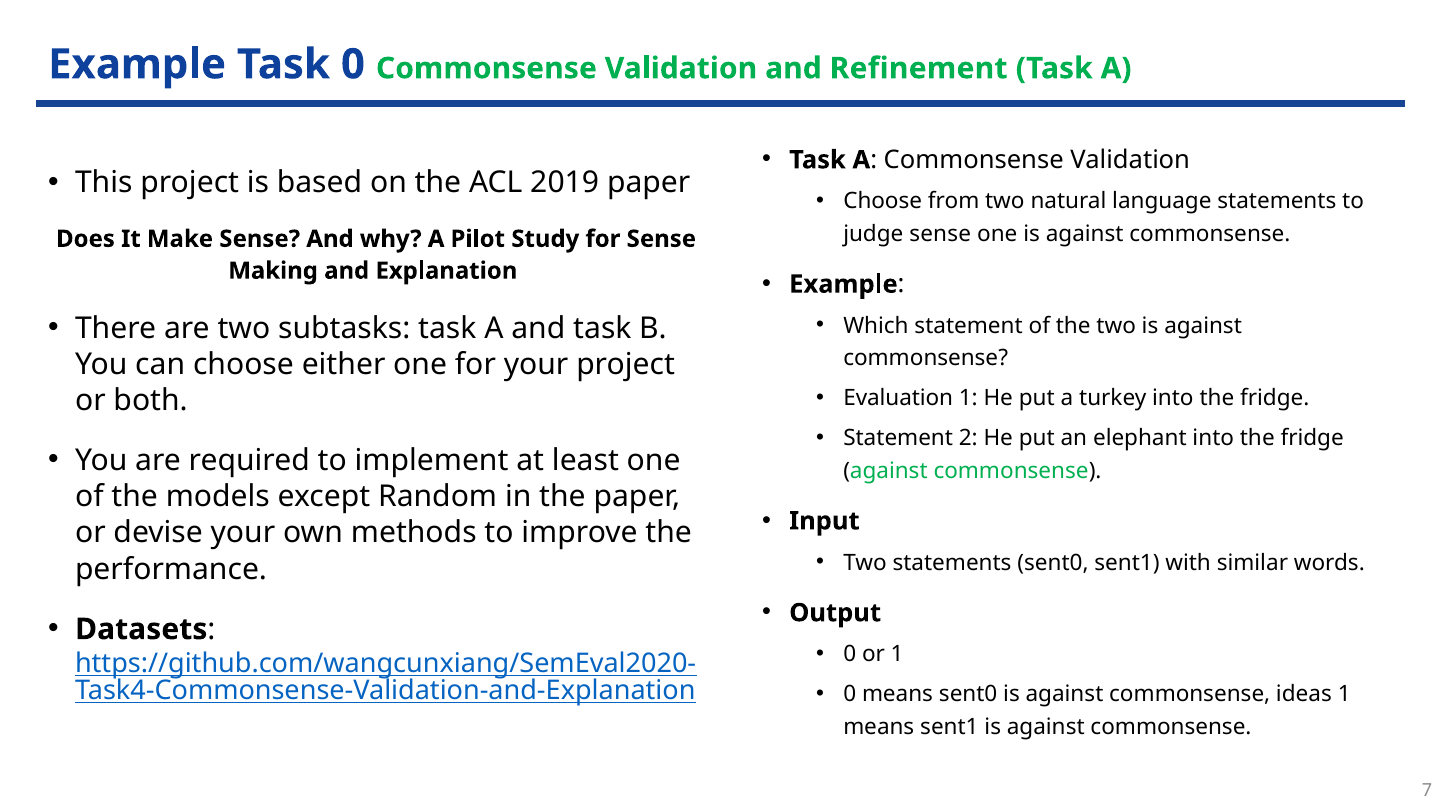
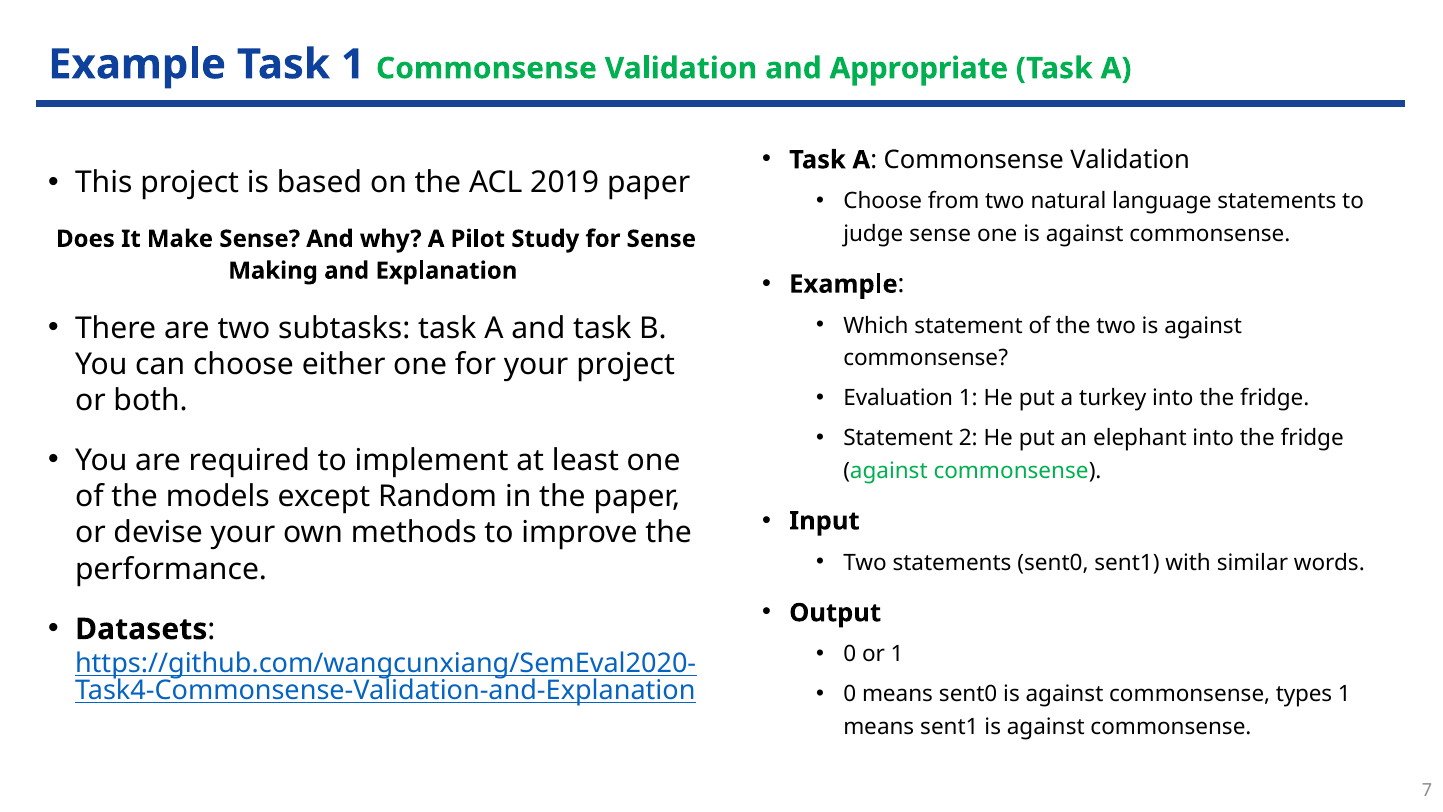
Task 0: 0 -> 1 (353, 64)
Refinement: Refinement -> Appropriate (919, 68)
ideas: ideas -> types (1304, 694)
